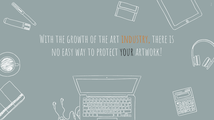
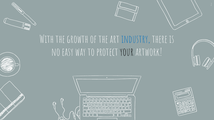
industry colour: orange -> blue (136, 40)
